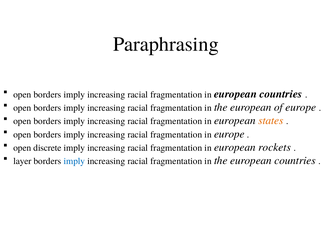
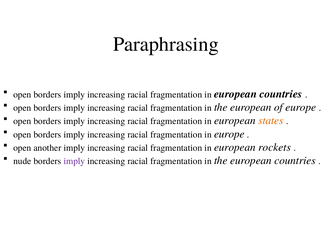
discrete: discrete -> another (47, 148)
layer: layer -> nude (22, 161)
imply colour: blue -> purple (74, 161)
